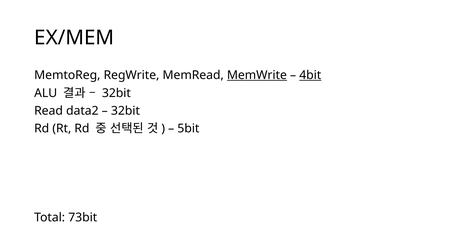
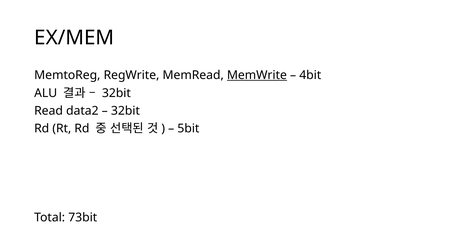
4bit underline: present -> none (310, 75)
